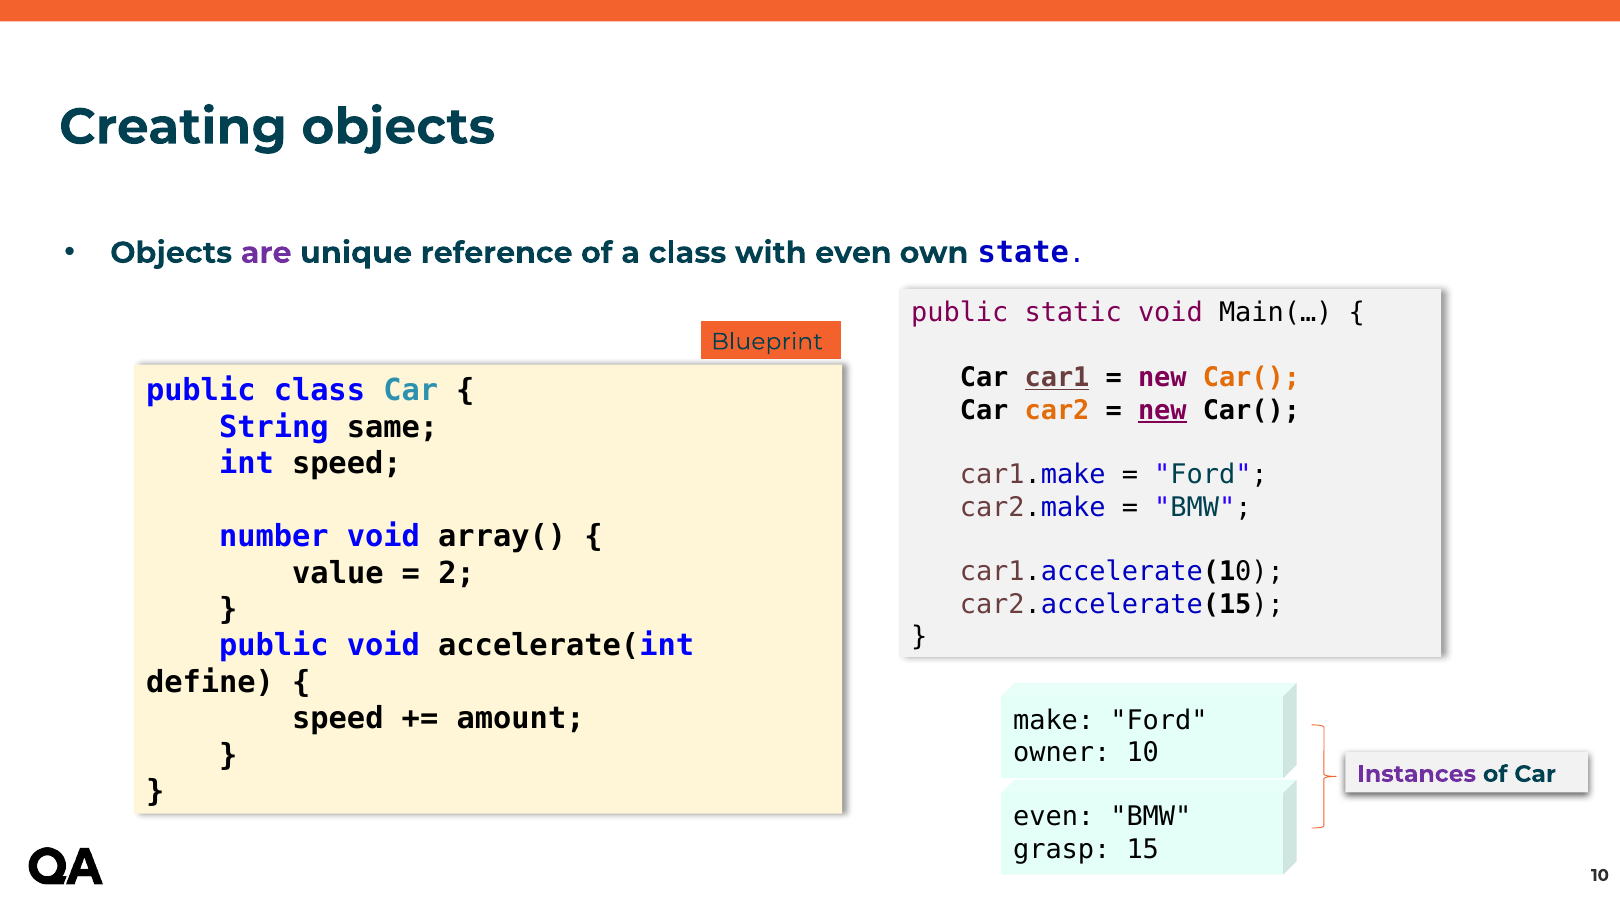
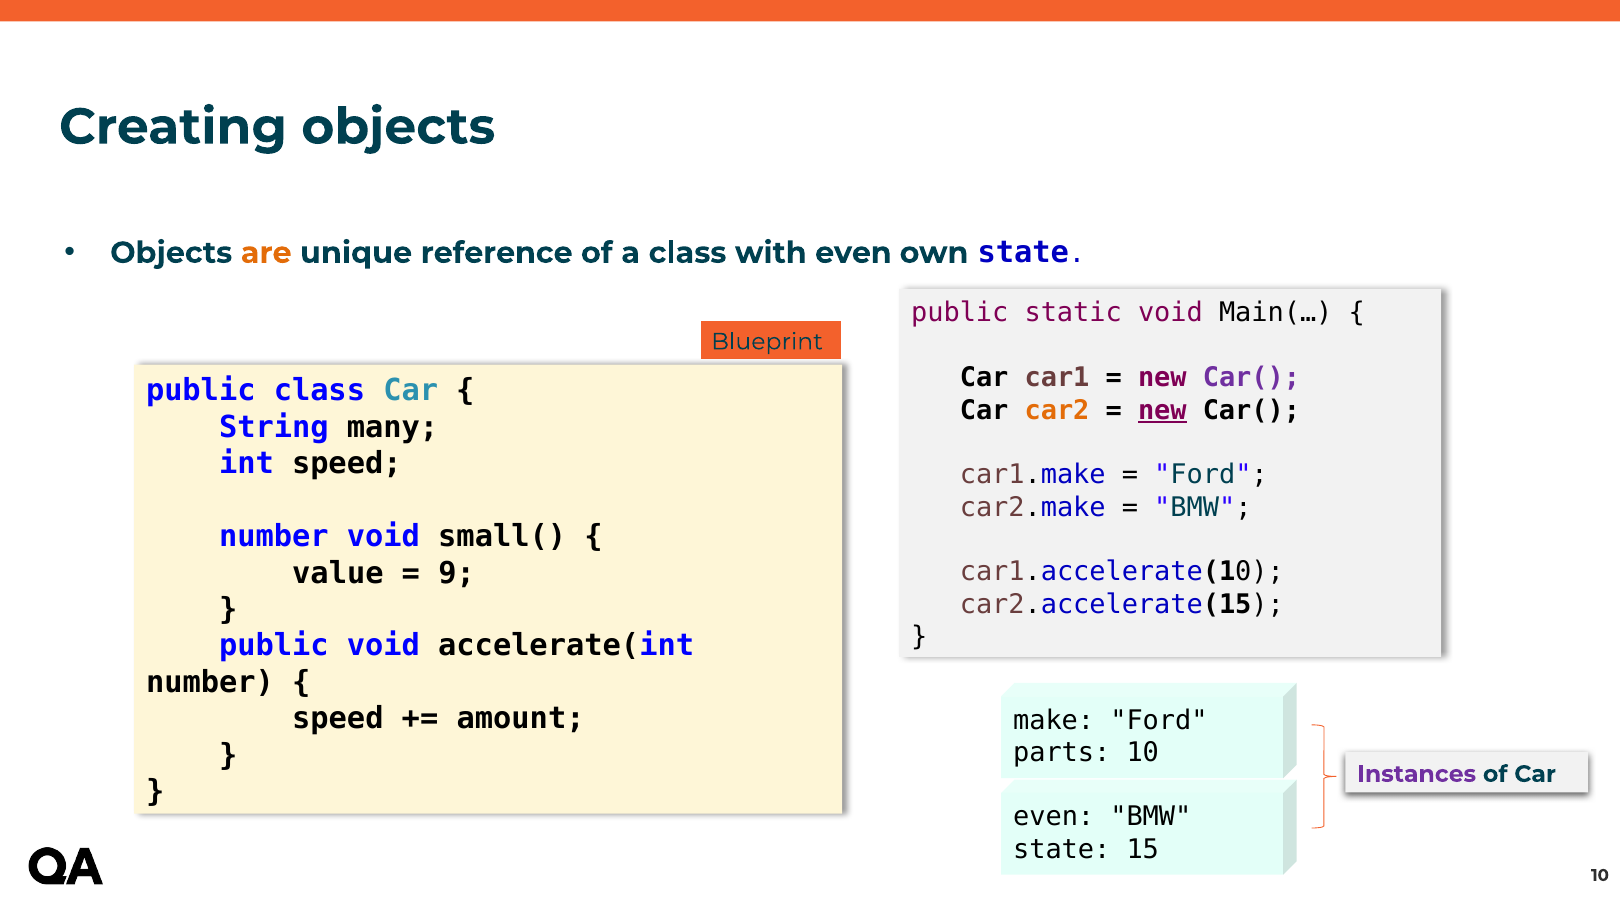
are colour: purple -> orange (266, 253)
car1 underline: present -> none (1057, 378)
Car( colour: orange -> purple (1251, 378)
same: same -> many (393, 427)
array(: array( -> small( (502, 537)
2: 2 -> 9 (457, 573)
define: define -> number (210, 683)
owner: owner -> parts (1062, 753)
grasp: grasp -> state (1062, 850)
